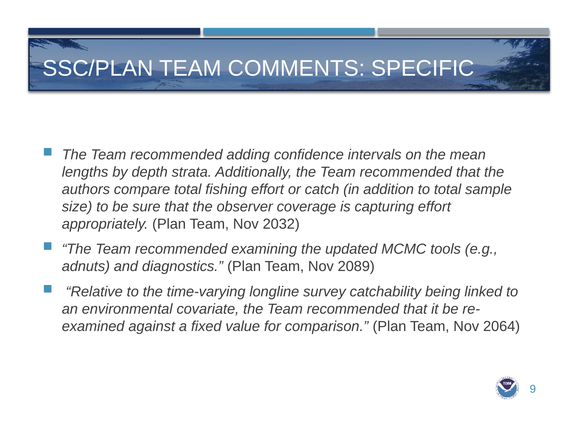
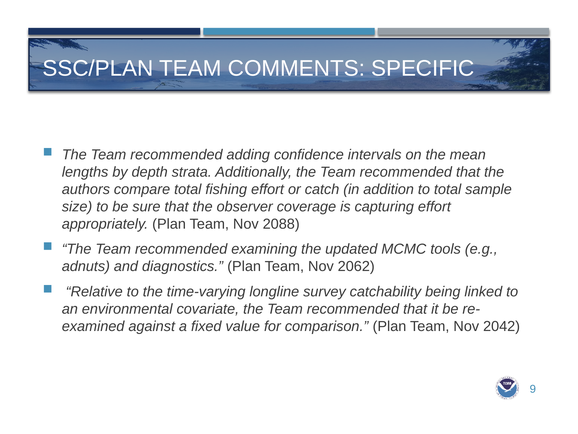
2032: 2032 -> 2088 (281, 224)
2089: 2089 -> 2062 (356, 266)
2064: 2064 -> 2042 (502, 326)
